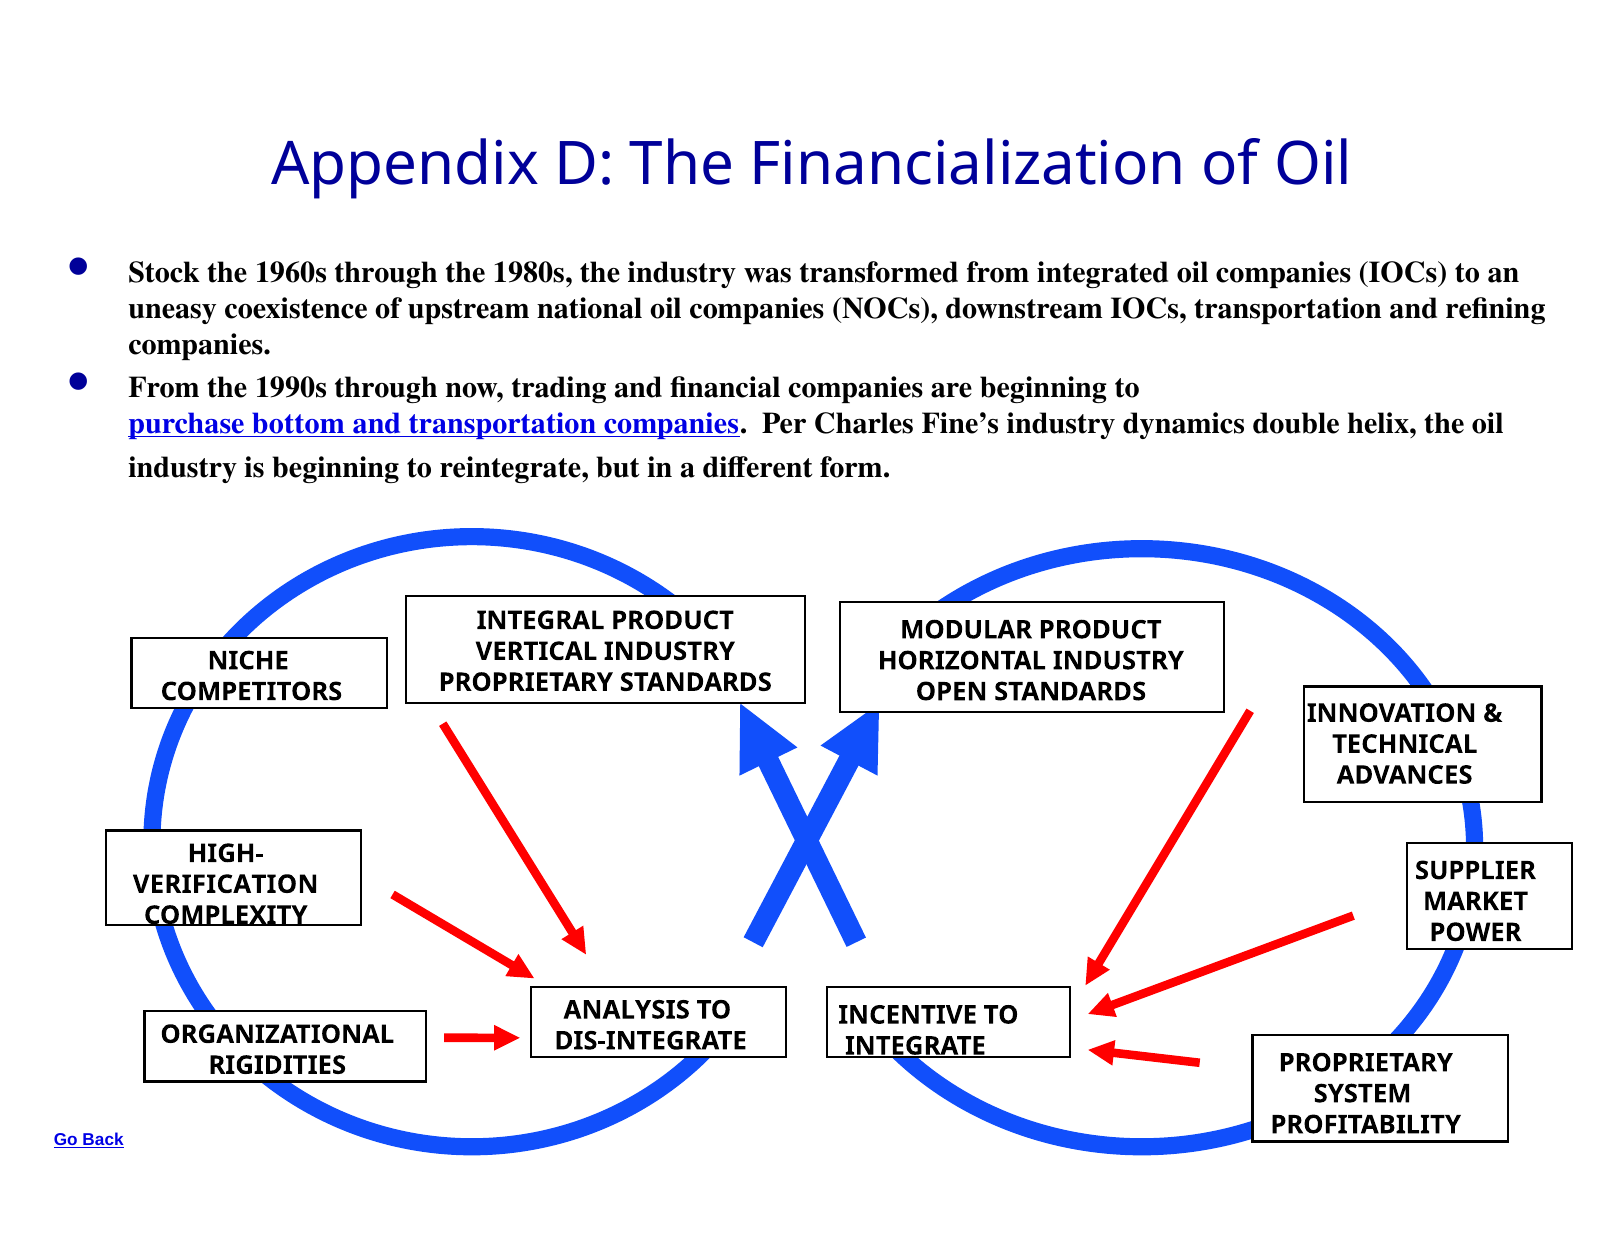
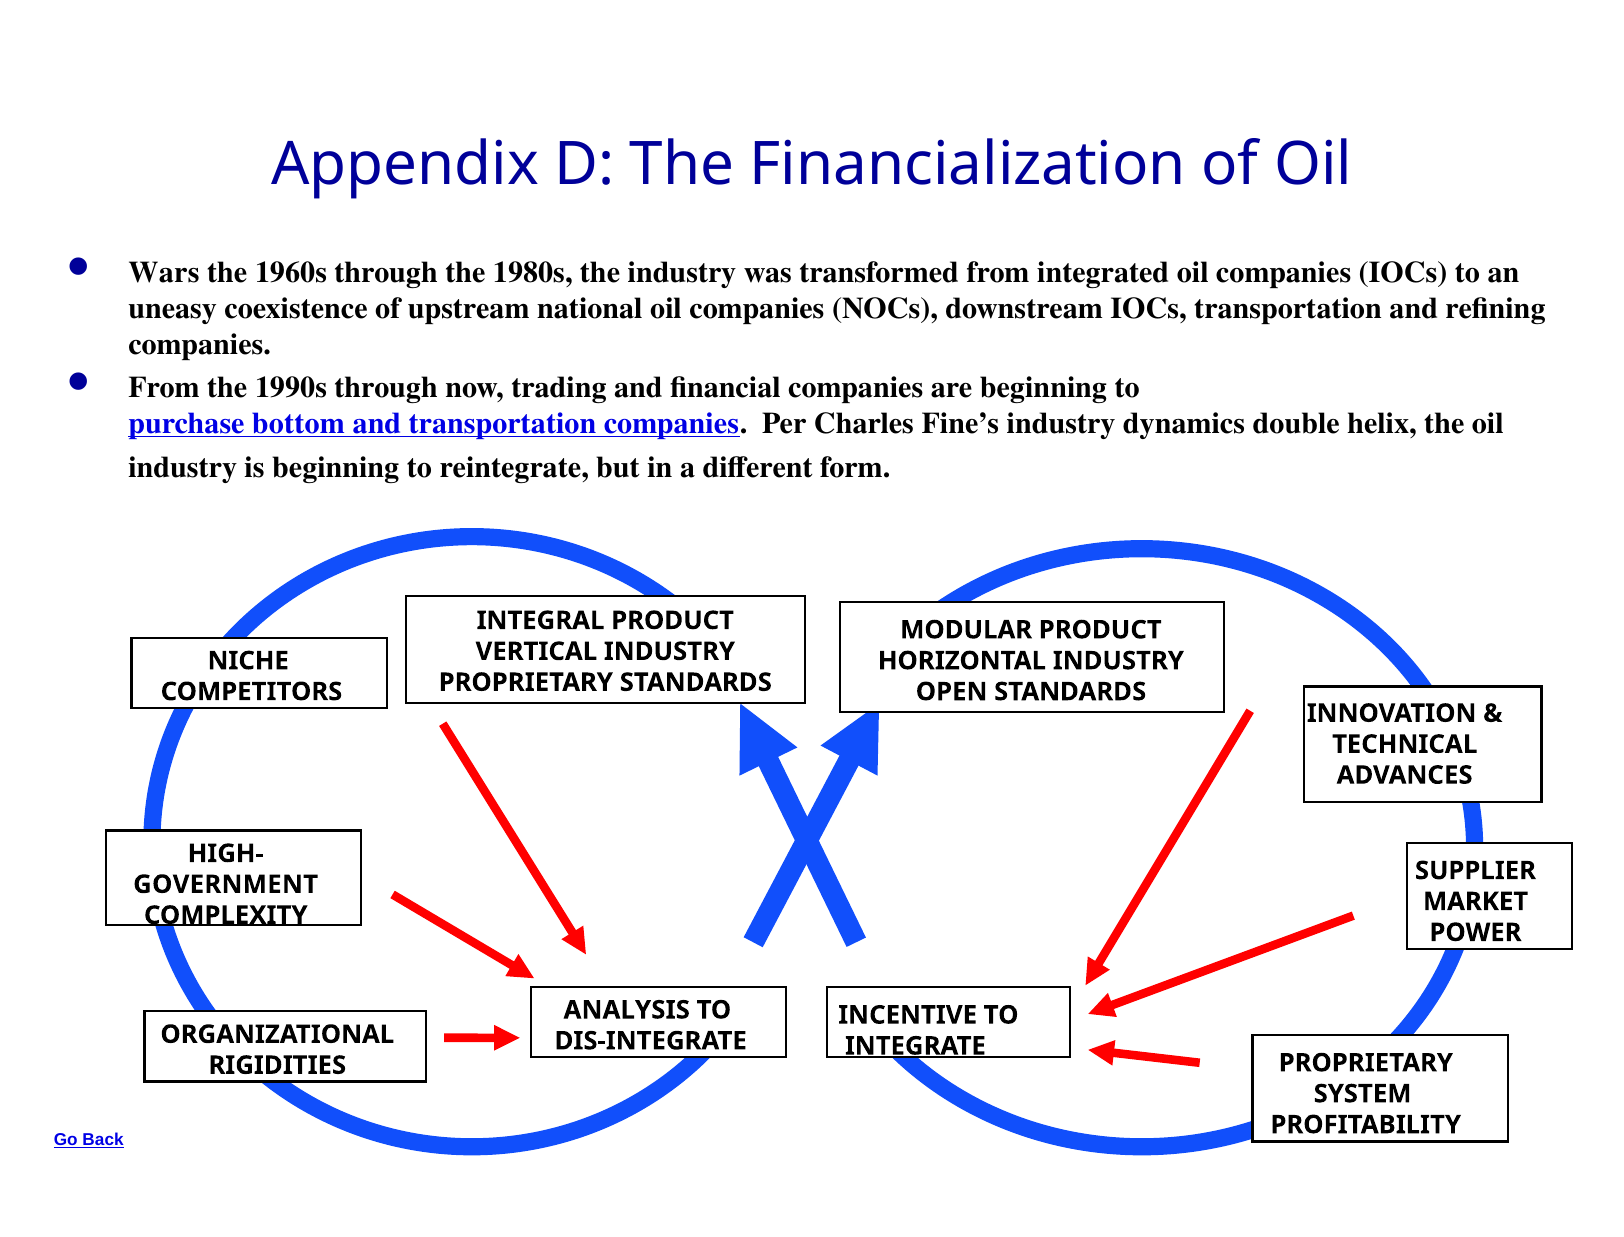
Stock: Stock -> Wars (164, 273)
VERIFICATION: VERIFICATION -> GOVERNMENT (226, 885)
